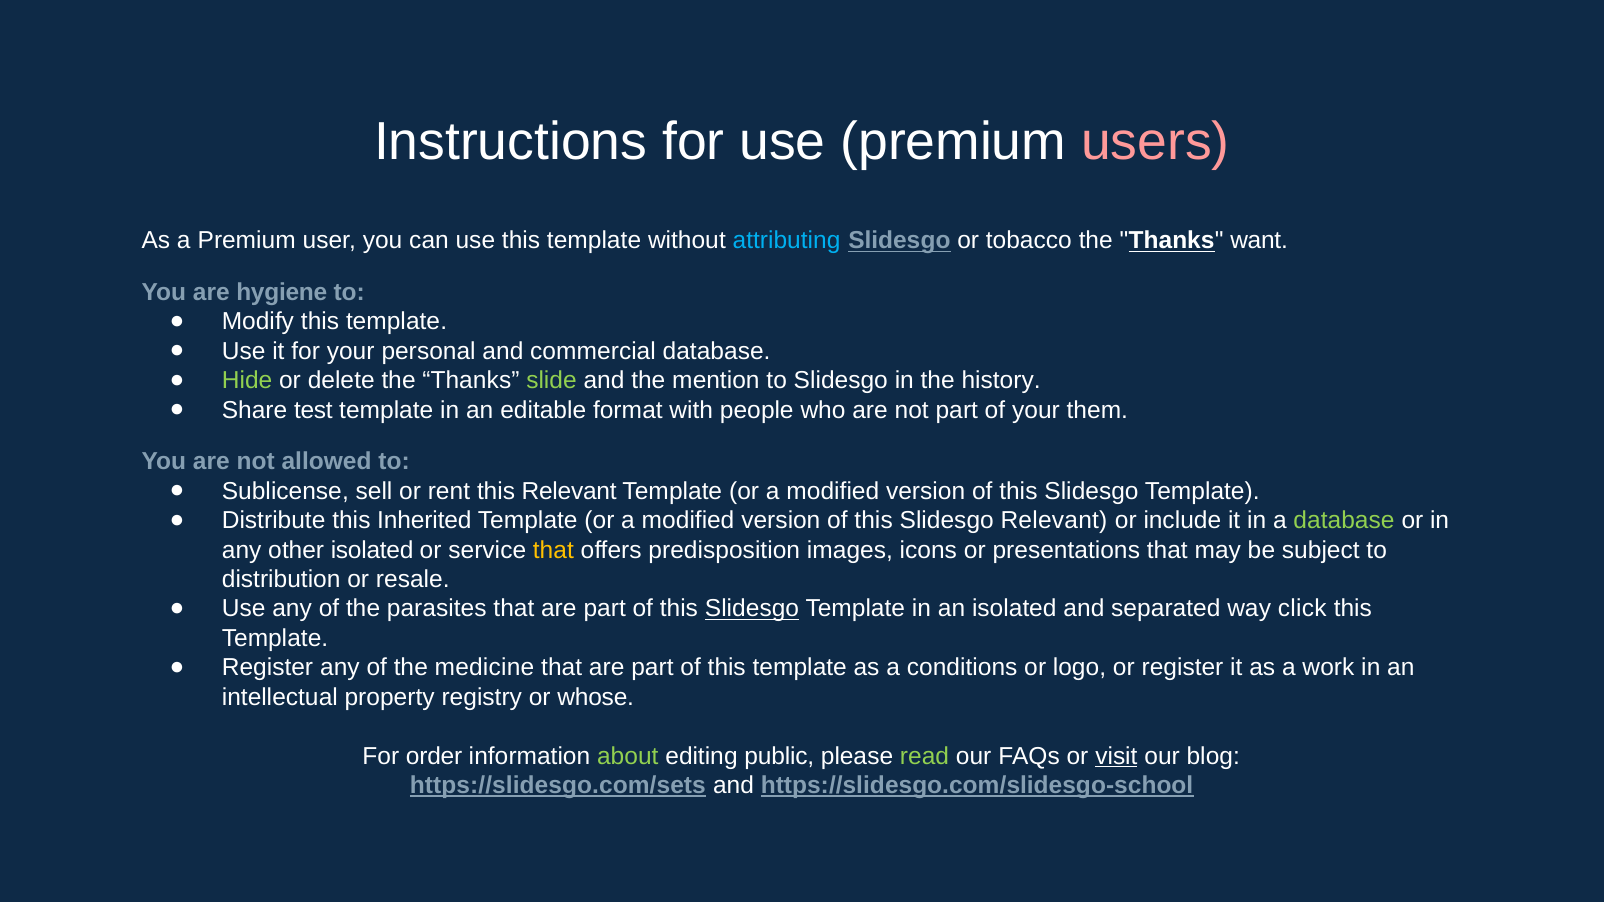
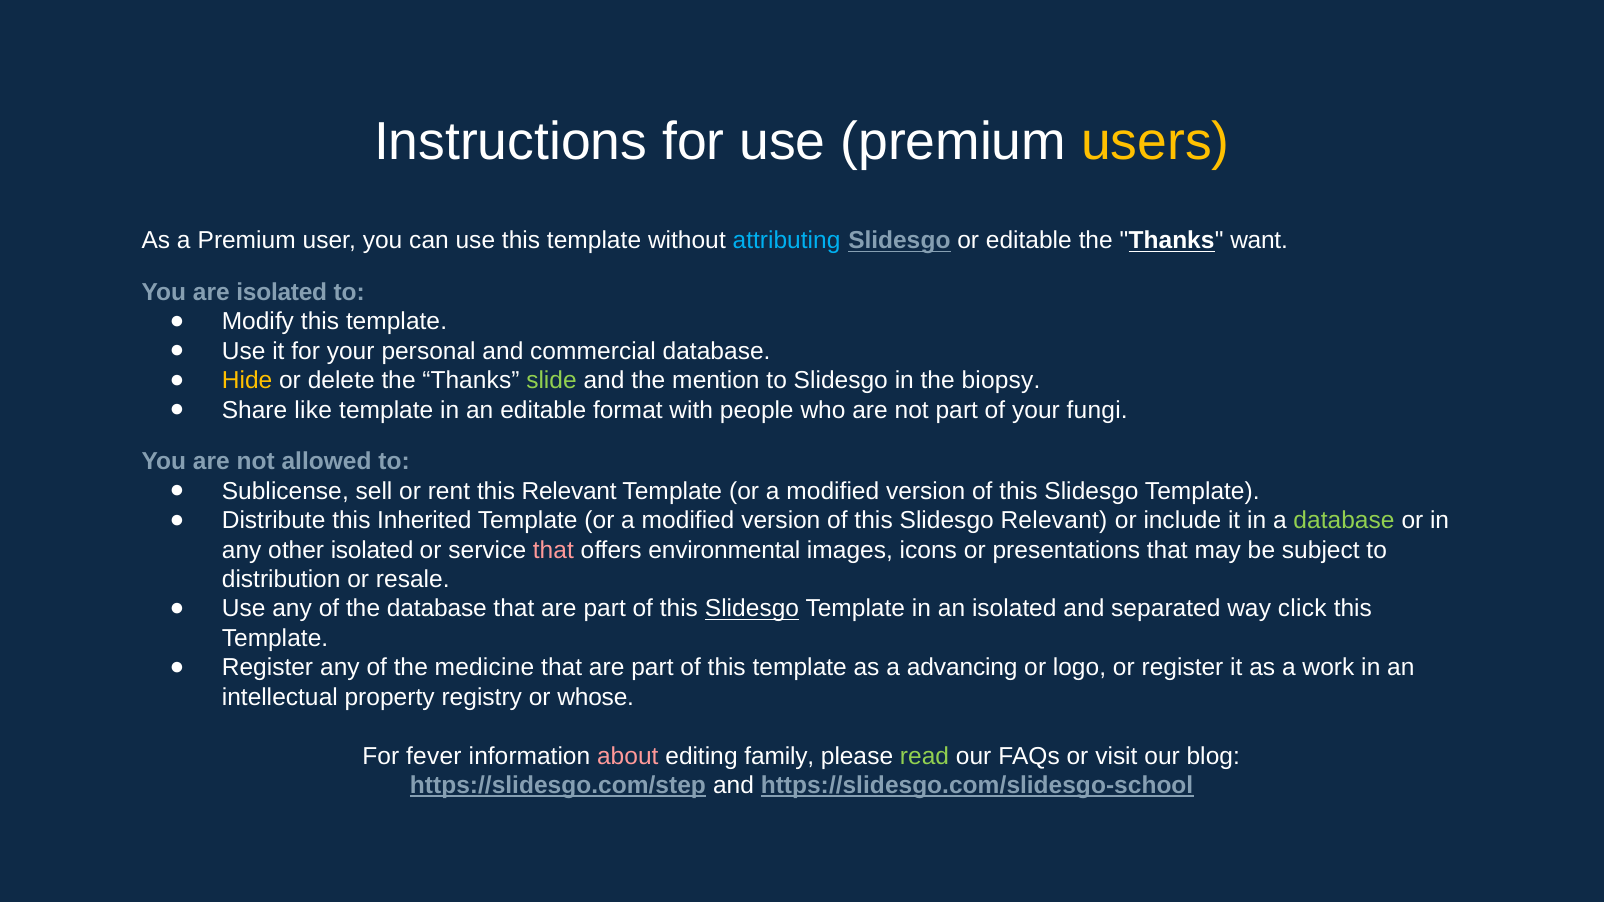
users colour: pink -> yellow (1155, 142)
or tobacco: tobacco -> editable (1029, 241)
are hygiene: hygiene -> isolated (282, 293)
Hide colour: light green -> yellow (247, 381)
history: history -> biopsy (1001, 381)
test: test -> like (313, 410)
them: them -> fungi (1097, 410)
that colour: yellow -> pink (553, 550)
predisposition: predisposition -> environmental (724, 550)
the parasites: parasites -> database (437, 609)
conditions: conditions -> advancing (962, 668)
order: order -> fever (434, 756)
about colour: light green -> pink (628, 756)
public: public -> family (779, 756)
visit underline: present -> none (1116, 756)
https://slidesgo.com/sets: https://slidesgo.com/sets -> https://slidesgo.com/step (558, 786)
